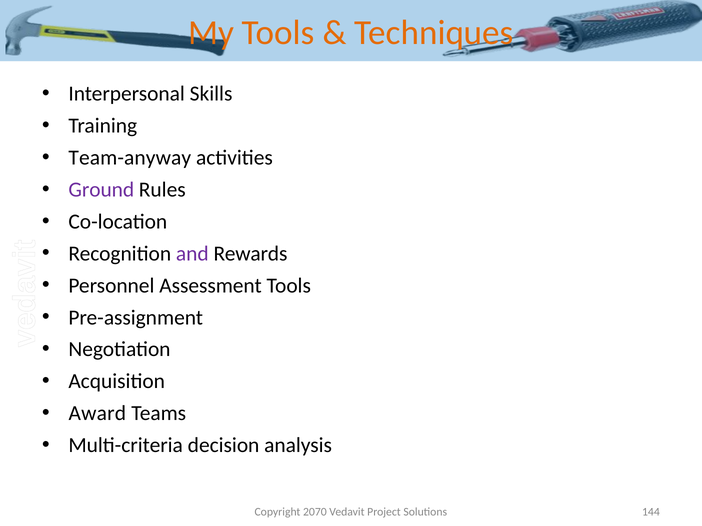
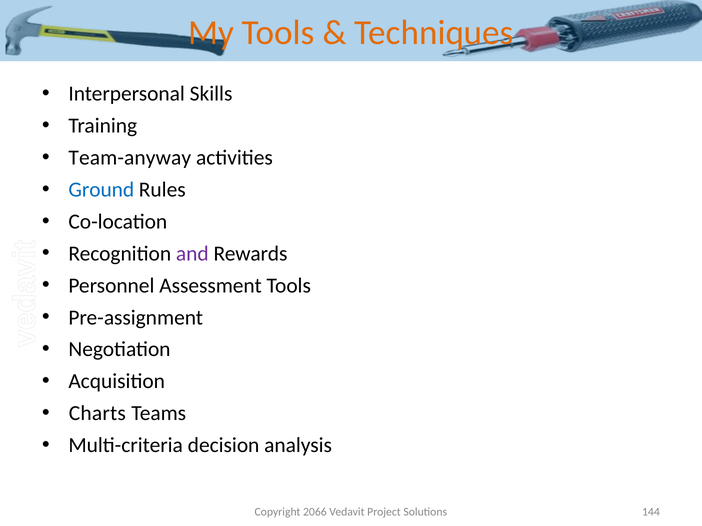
Ground colour: purple -> blue (101, 190)
Award: Award -> Charts (97, 414)
2070: 2070 -> 2066 (315, 512)
